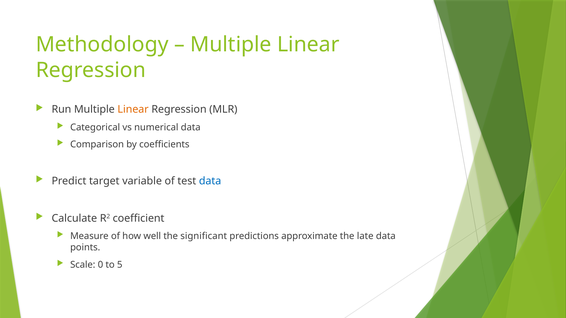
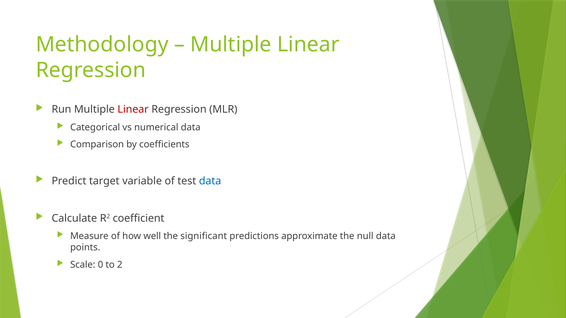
Linear colour: orange -> red (133, 110)
late: late -> null (365, 236)
5: 5 -> 2 (120, 265)
